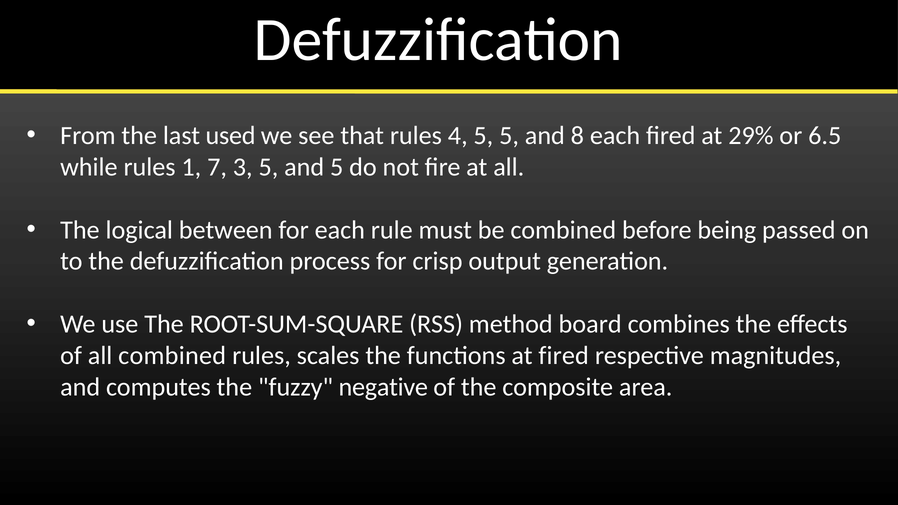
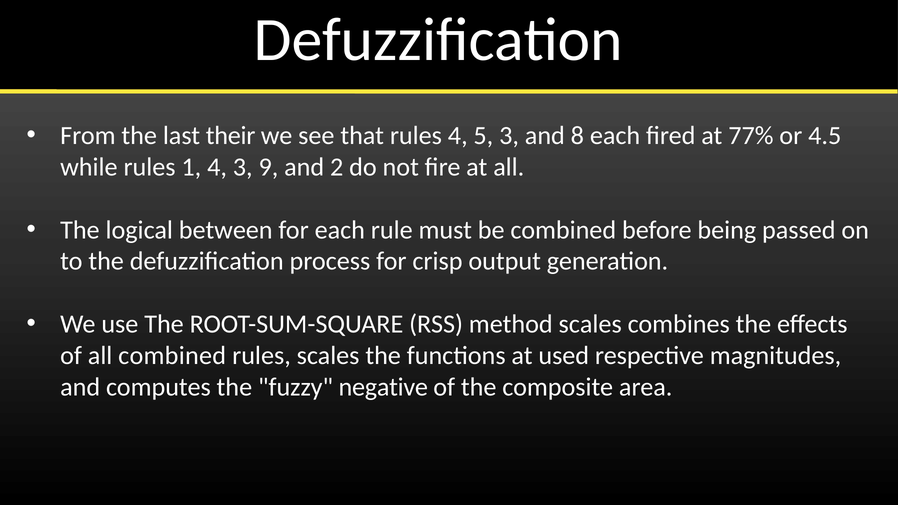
used: used -> their (231, 136)
5 5: 5 -> 3 (509, 136)
29%: 29% -> 77% (751, 136)
6.5: 6.5 -> 4.5 (825, 136)
1 7: 7 -> 4 (217, 167)
3 5: 5 -> 9 (268, 167)
and 5: 5 -> 2 (337, 167)
method board: board -> scales (590, 324)
at fired: fired -> used (564, 356)
